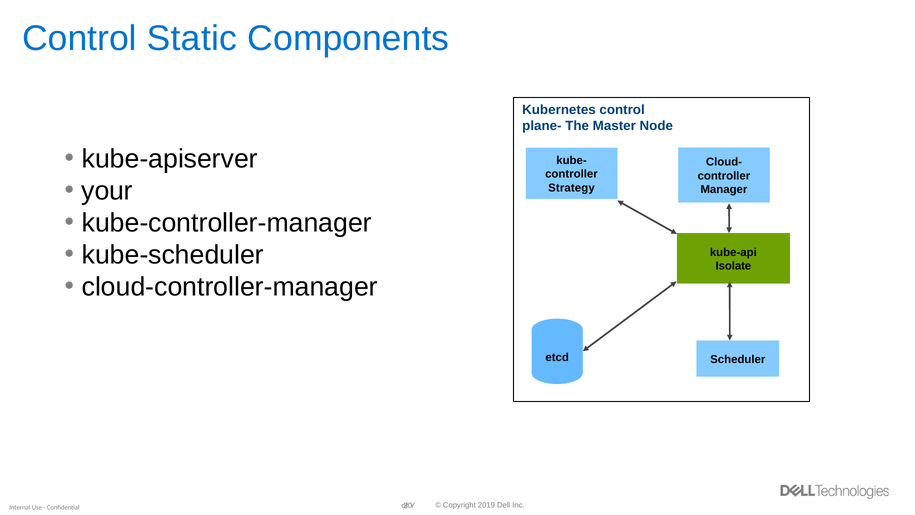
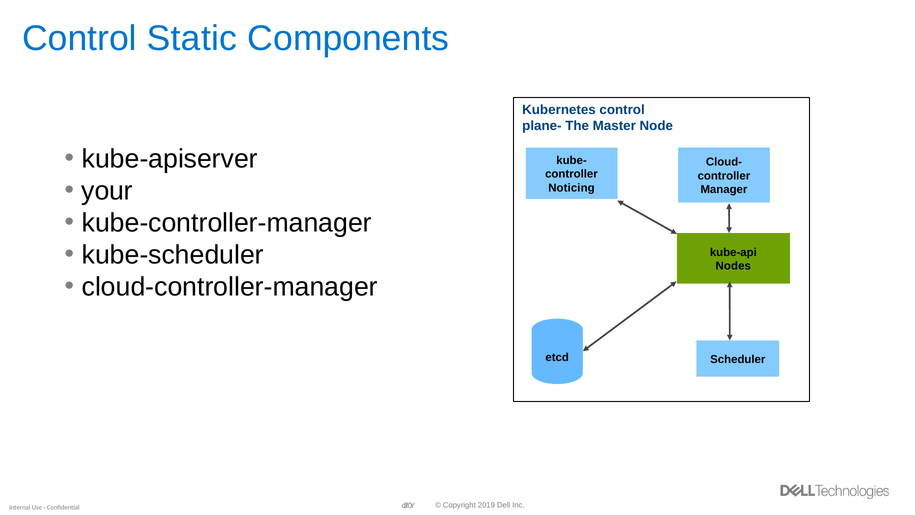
Strategy: Strategy -> Noticing (571, 188)
Isolate: Isolate -> Nodes (733, 266)
